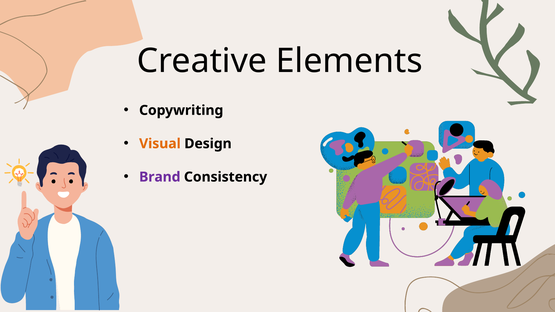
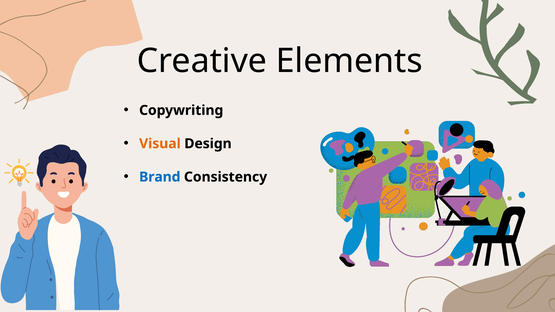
Brand colour: purple -> blue (160, 177)
